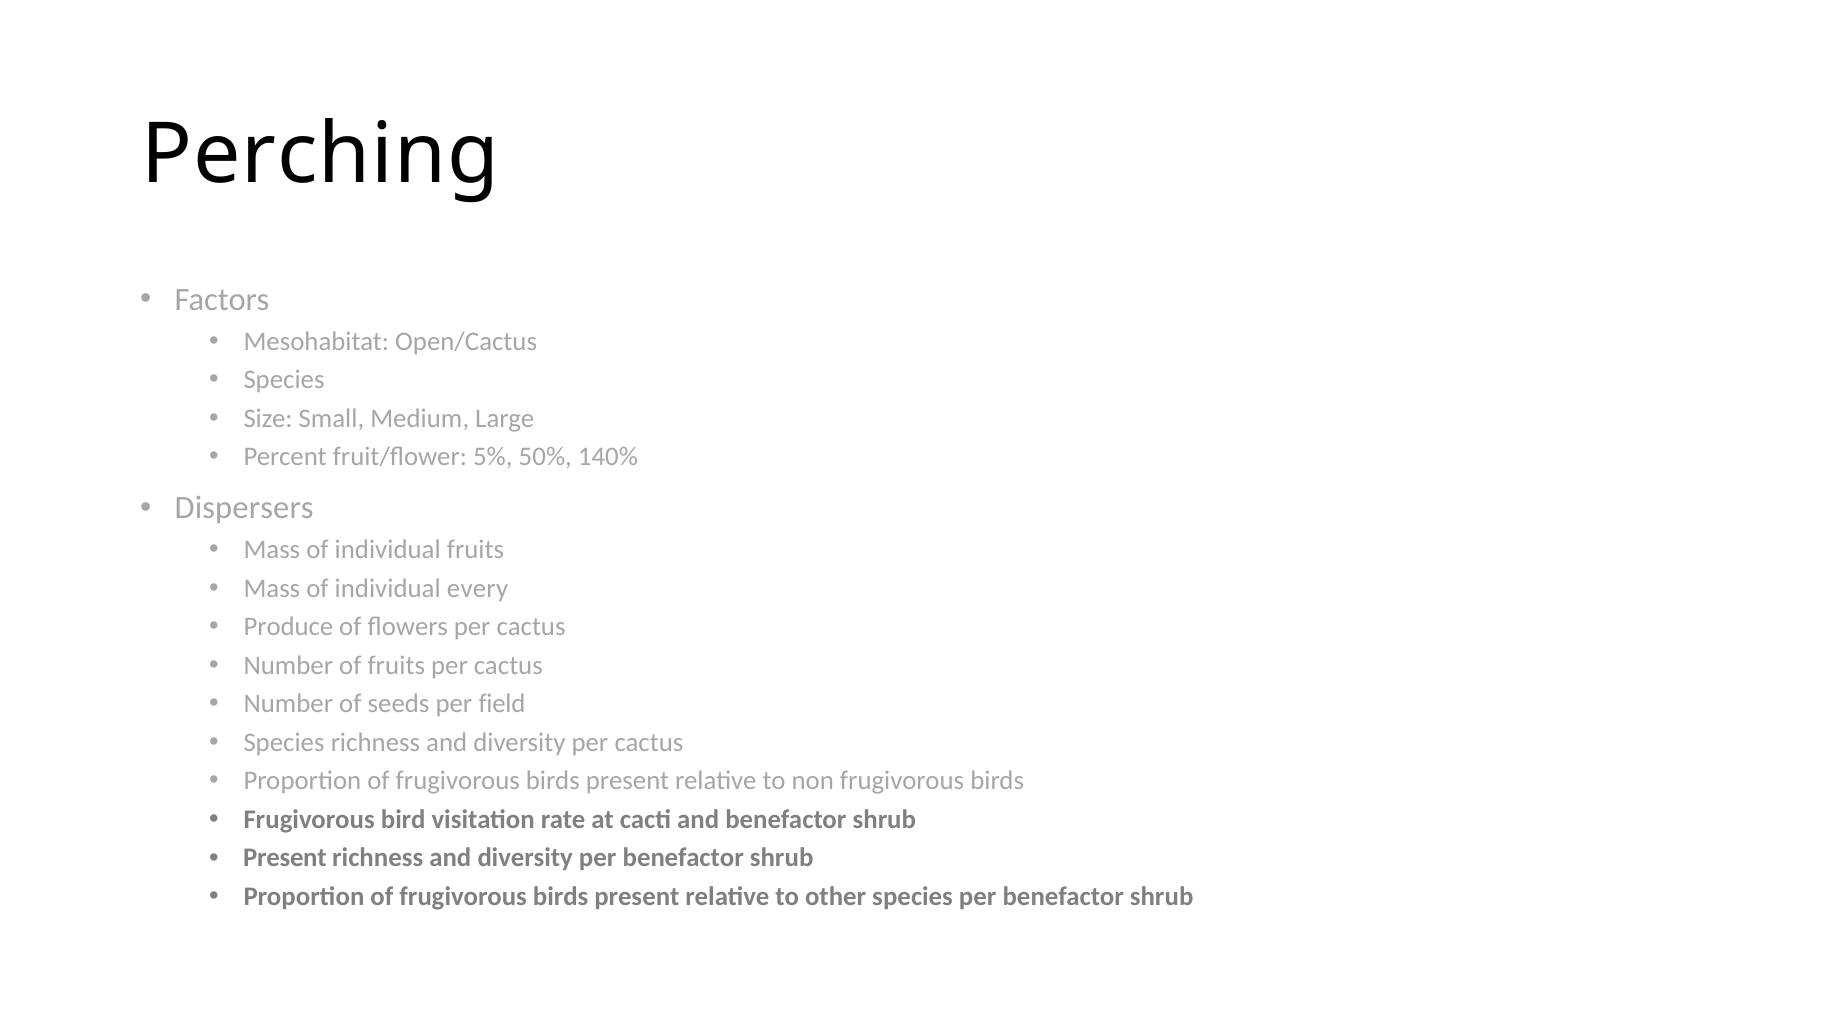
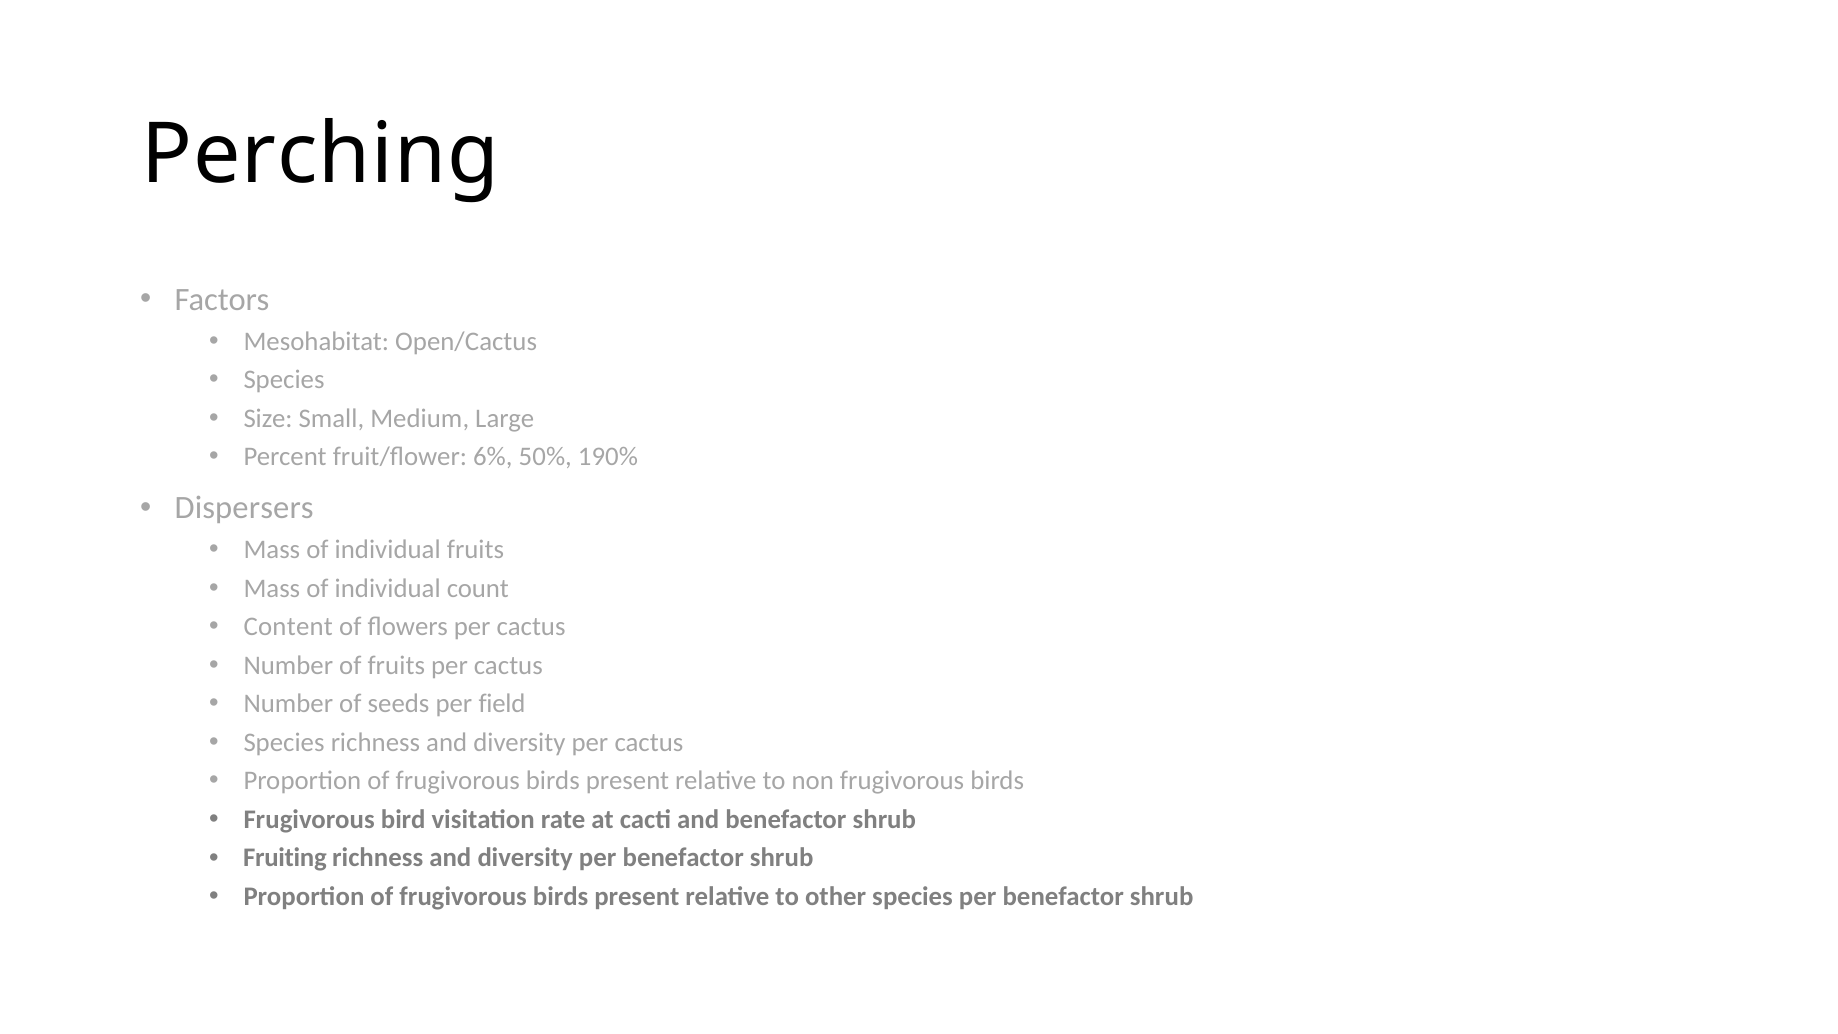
5%: 5% -> 6% (493, 457)
140%: 140% -> 190% (608, 457)
every: every -> count (478, 588)
Produce: Produce -> Content (288, 627)
Present: Present -> Fruiting (285, 858)
